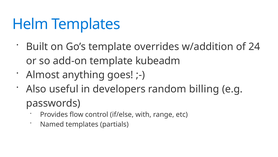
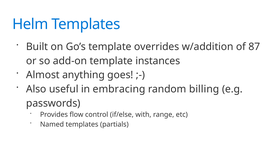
24: 24 -> 87 (254, 46)
kubeadm: kubeadm -> instances (158, 61)
developers: developers -> embracing (119, 89)
